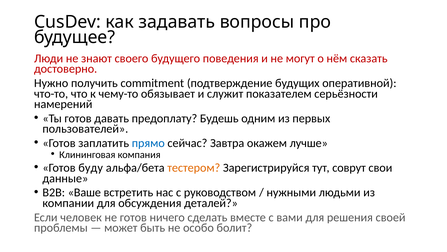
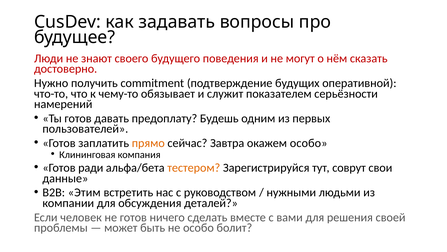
прямо colour: blue -> orange (148, 143)
окажем лучше: лучше -> особо (309, 143)
буду: буду -> ради (91, 168)
Ваше: Ваше -> Этим (84, 192)
